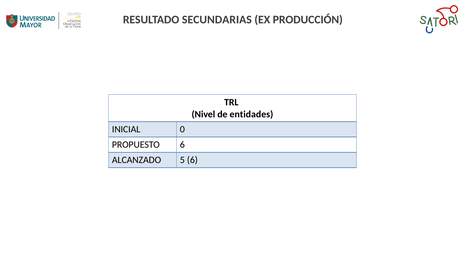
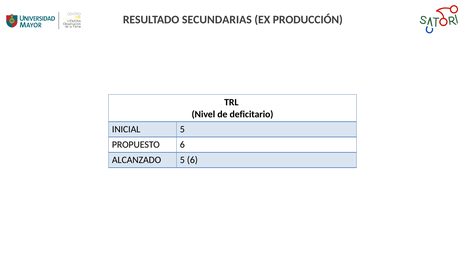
entidades: entidades -> deficitario (251, 114)
INICIAL 0: 0 -> 5 (182, 130)
